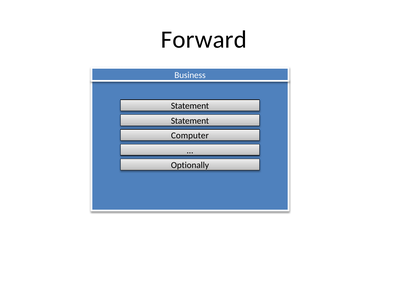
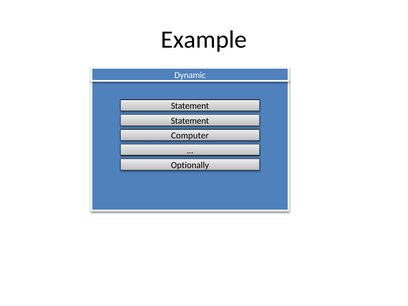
Forward: Forward -> Example (204, 39)
Business: Business -> Dynamic (190, 75)
